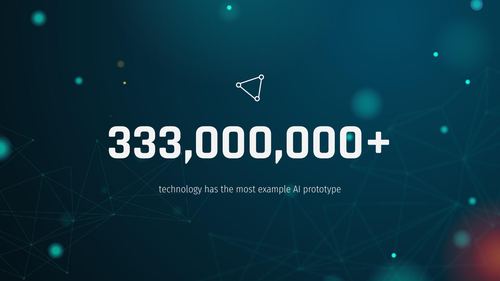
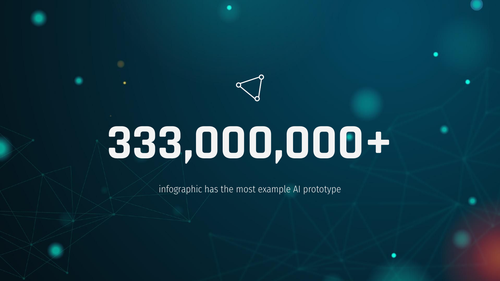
technology: technology -> infographic (180, 190)
